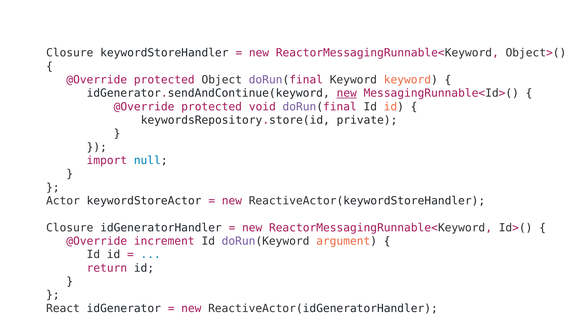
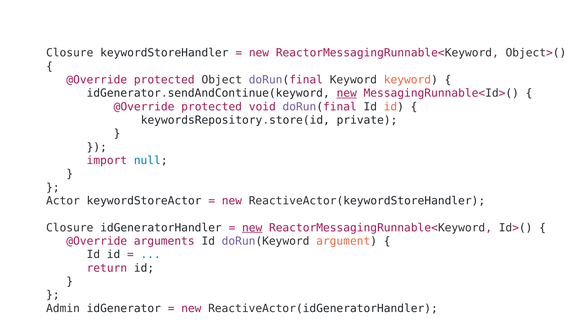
new underline: none -> present (252, 228)
increment: increment -> arguments (164, 241)
React: React -> Admin (63, 308)
